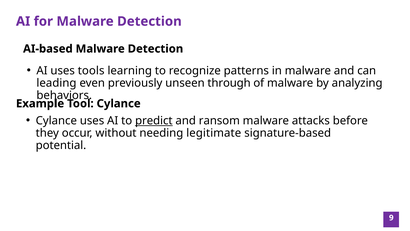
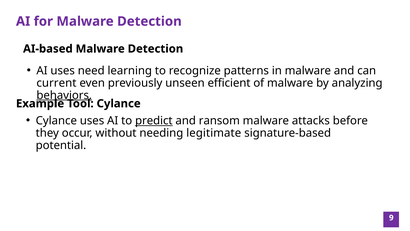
tools: tools -> need (91, 70)
leading: leading -> current (56, 83)
through: through -> efficient (229, 83)
behaviors underline: none -> present (64, 95)
